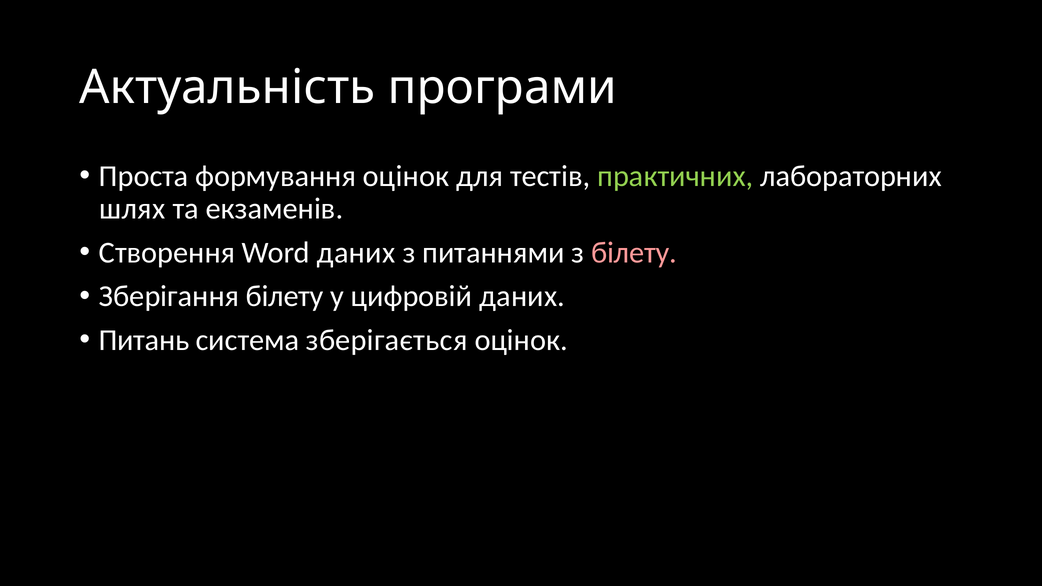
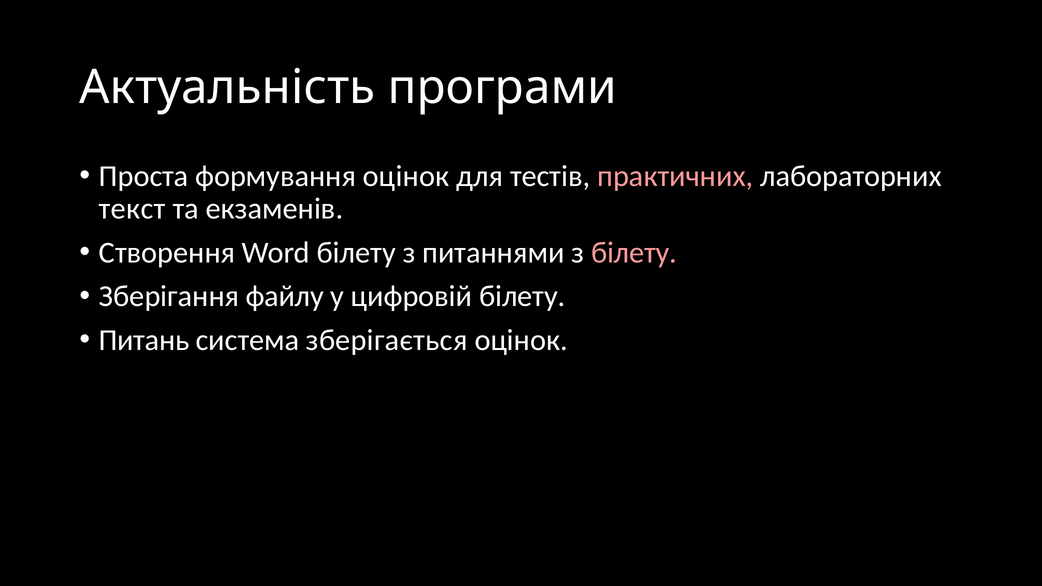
практичних colour: light green -> pink (675, 176)
шлях: шлях -> текст (132, 209)
Word даних: даних -> білету (356, 253)
Зберігання білету: білету -> файлу (285, 296)
цифровій даних: даних -> білету (522, 296)
